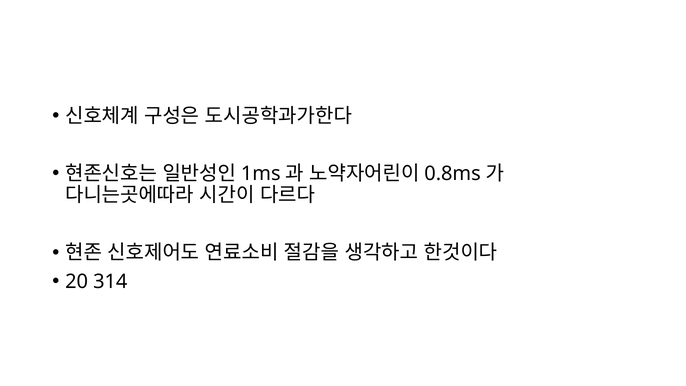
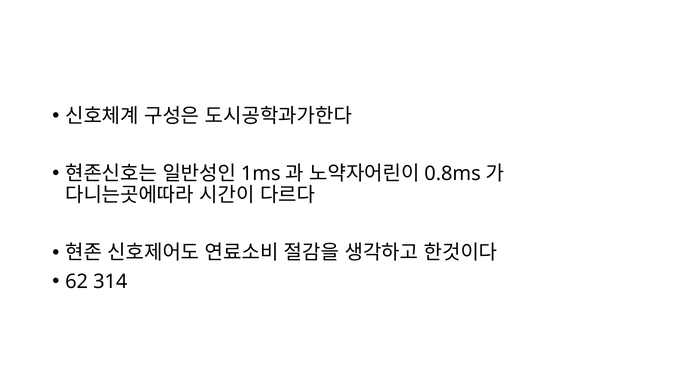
20: 20 -> 62 (77, 281)
